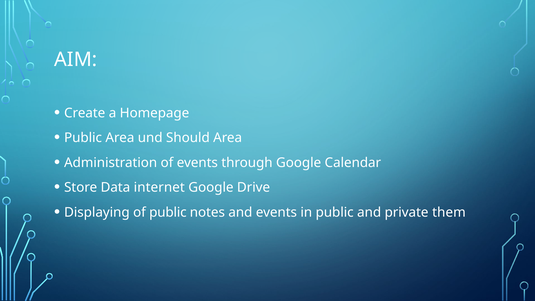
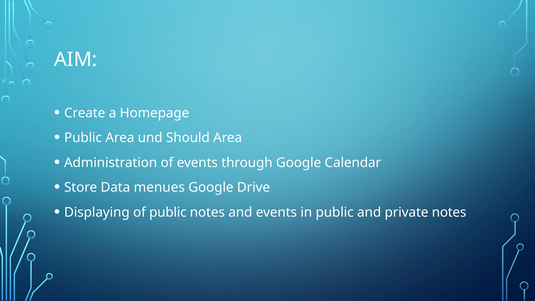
internet: internet -> menues (159, 187)
private them: them -> notes (449, 212)
